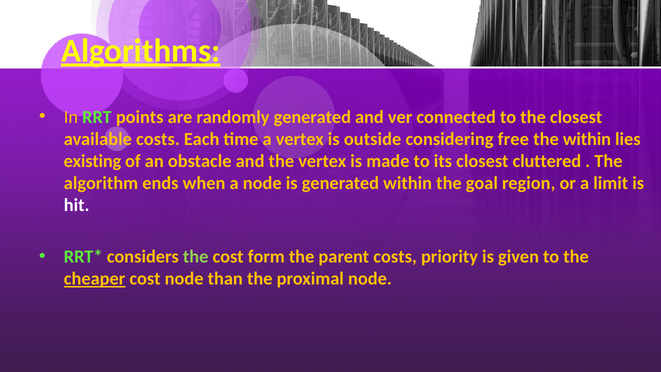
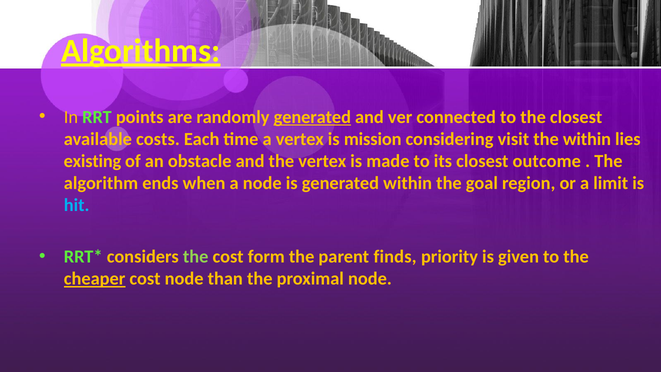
generated underline: none -> present (312, 117)
outside: outside -> mission (373, 139)
free: free -> visit (513, 139)
cluttered: cluttered -> outcome (547, 161)
hit colour: white -> light blue (77, 205)
parent costs: costs -> finds (395, 257)
